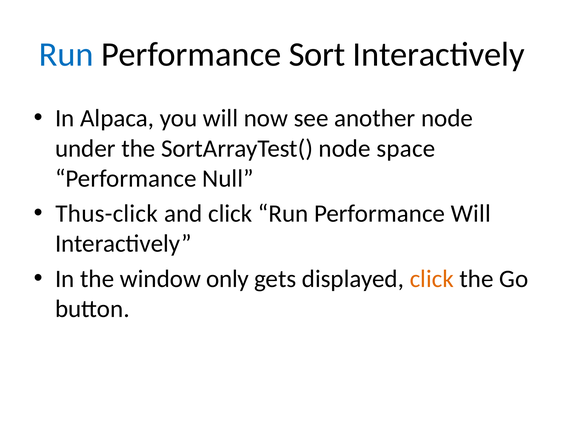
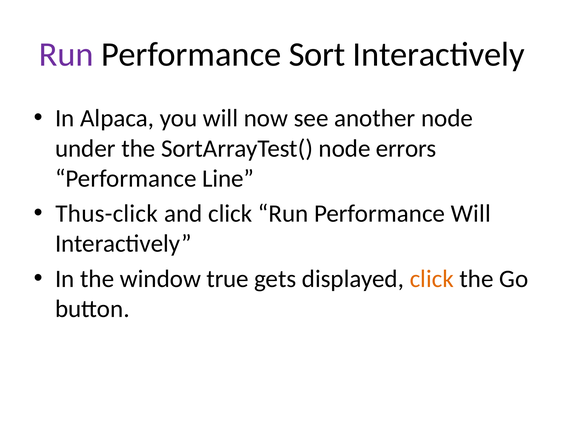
Run colour: blue -> purple (66, 55)
space: space -> errors (406, 148)
Null: Null -> Line (228, 178)
only: only -> true (228, 279)
